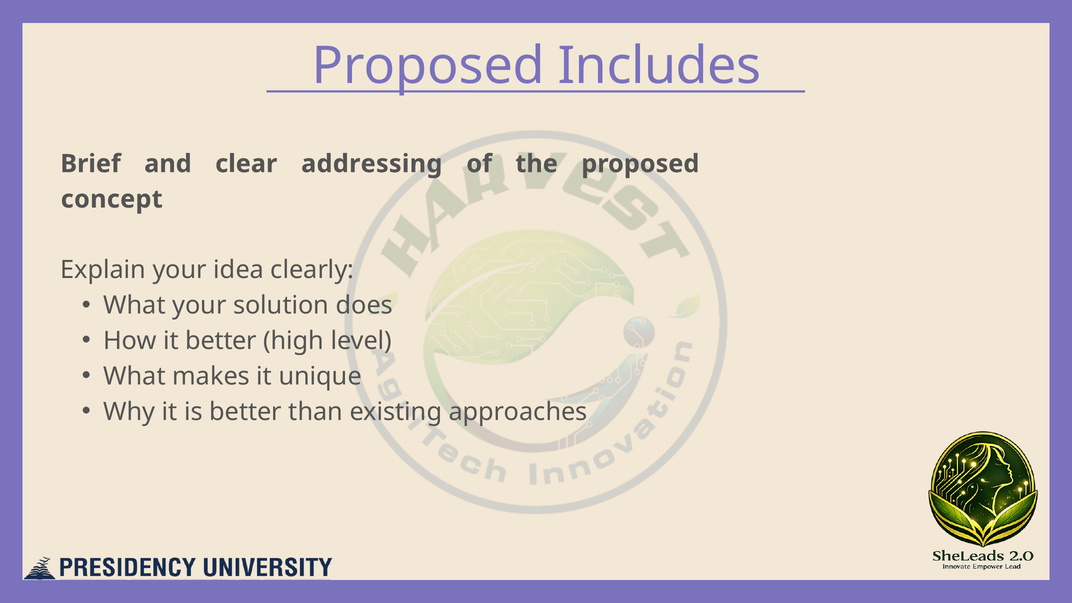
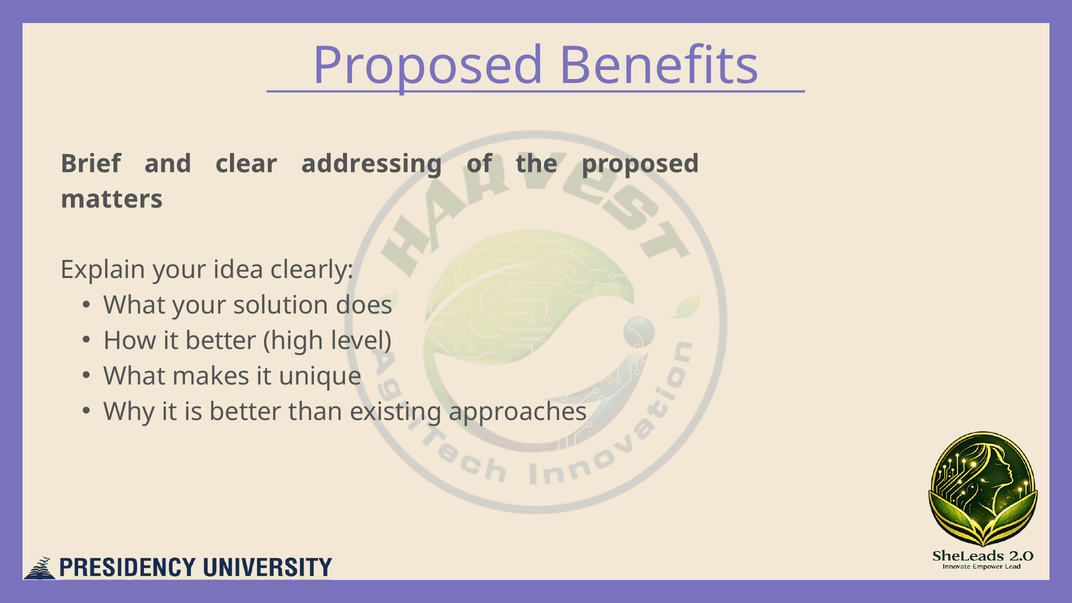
Includes: Includes -> Benefits (659, 66)
concept: concept -> matters (112, 199)
